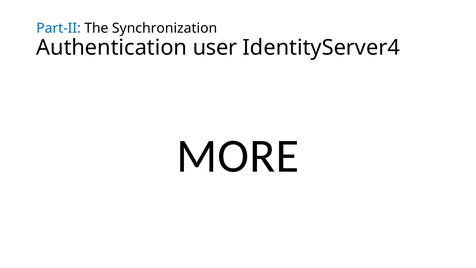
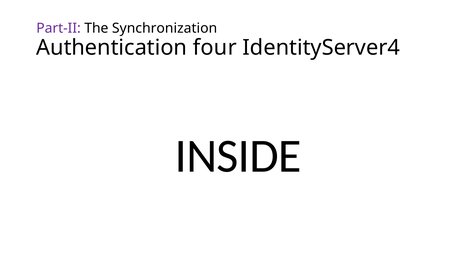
Part-II colour: blue -> purple (59, 28)
user: user -> four (215, 47)
MORE: MORE -> INSIDE (238, 156)
